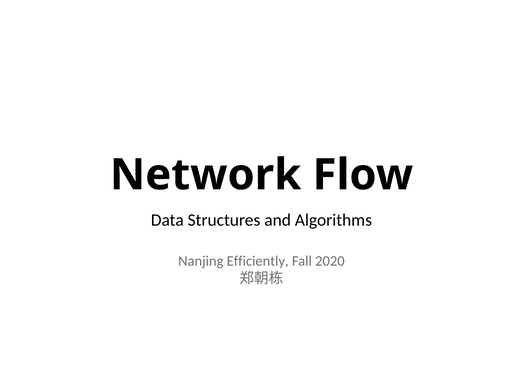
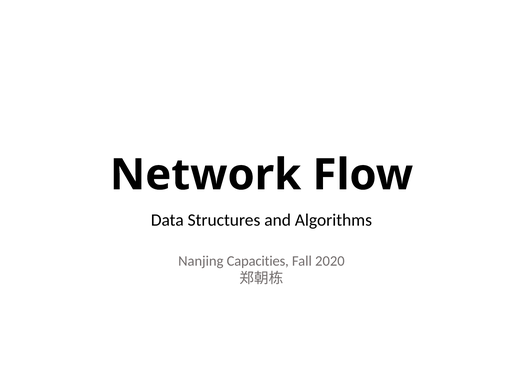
Efficiently: Efficiently -> Capacities (258, 261)
